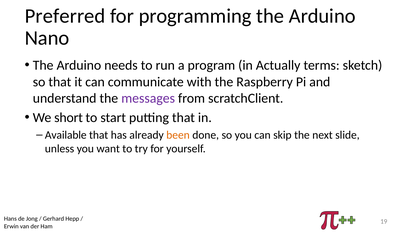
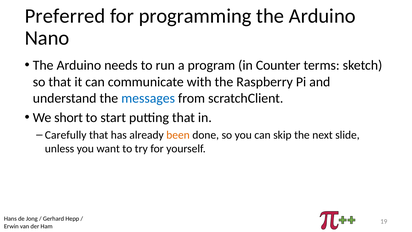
Actually: Actually -> Counter (278, 65)
messages colour: purple -> blue (148, 98)
Available: Available -> Carefully (66, 135)
